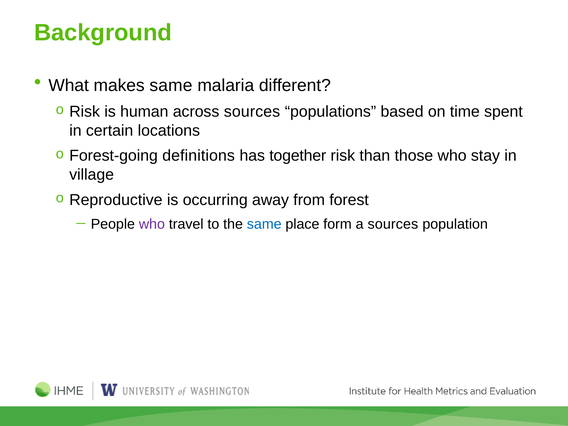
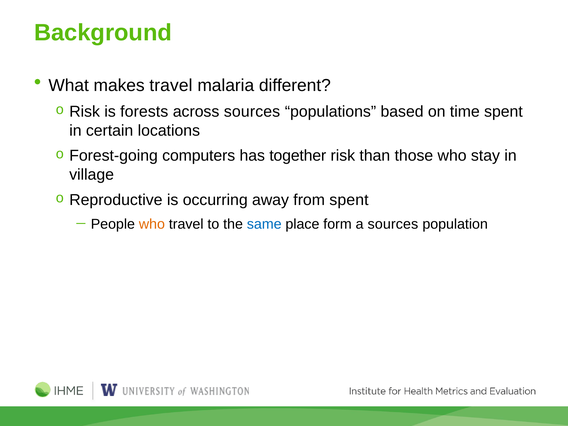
makes same: same -> travel (171, 85)
human: human -> forests (144, 112)
definitions: definitions -> computers (199, 156)
from forest: forest -> spent (349, 200)
who colour: purple -> orange (152, 224)
